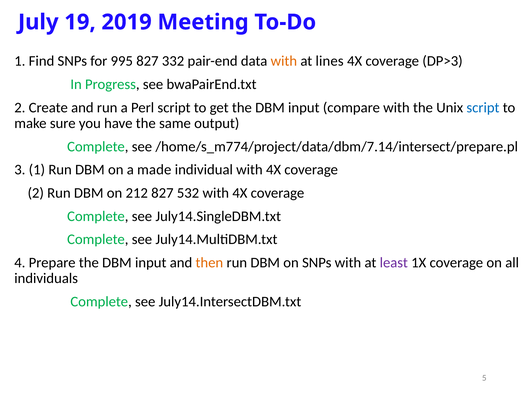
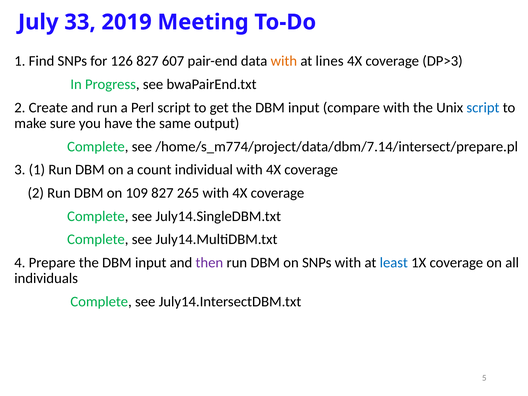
19: 19 -> 33 (80, 22)
995: 995 -> 126 (122, 61)
332: 332 -> 607 (173, 61)
made: made -> count (154, 170)
212: 212 -> 109 (137, 193)
532: 532 -> 265 (188, 193)
then colour: orange -> purple (209, 263)
least colour: purple -> blue (394, 263)
